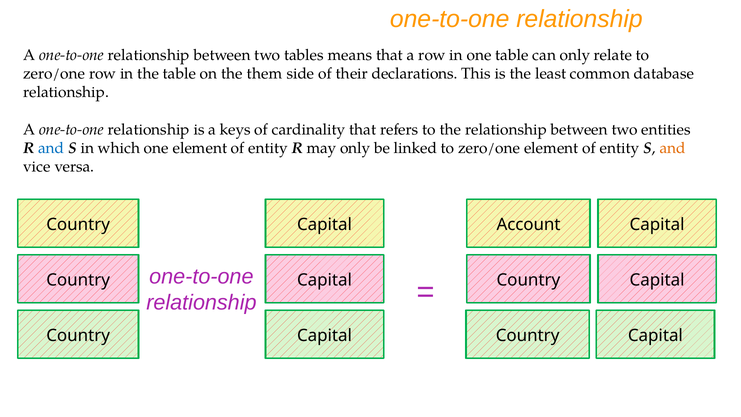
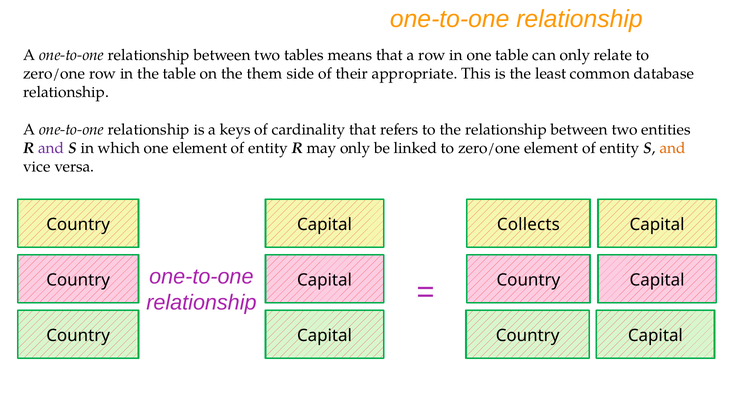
declarations: declarations -> appropriate (415, 74)
and colour: blue -> purple (51, 148)
Account: Account -> Collects (528, 224)
